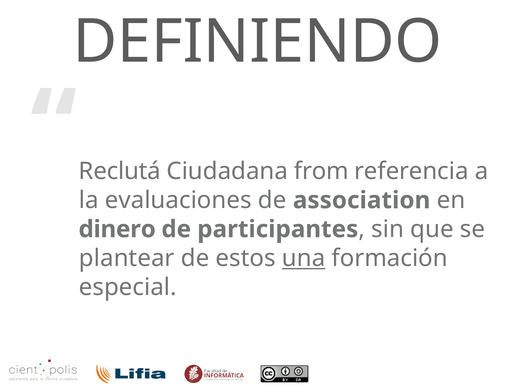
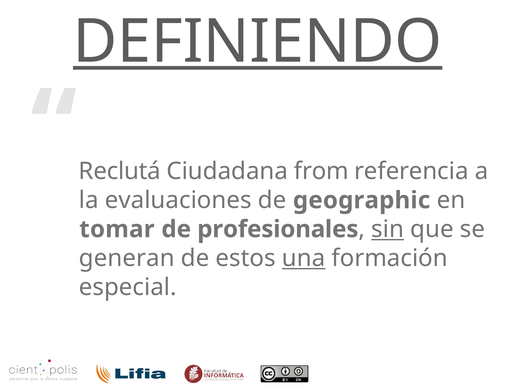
DEFINIENDO underline: none -> present (258, 42)
association: association -> geographic (362, 200)
dinero: dinero -> tomar (117, 229)
participantes: participantes -> profesionales (278, 229)
sin underline: none -> present (388, 229)
plantear: plantear -> generan (127, 258)
